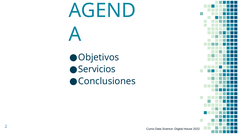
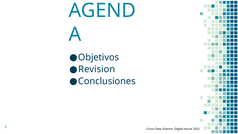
Servicios: Servicios -> Revision (97, 69)
